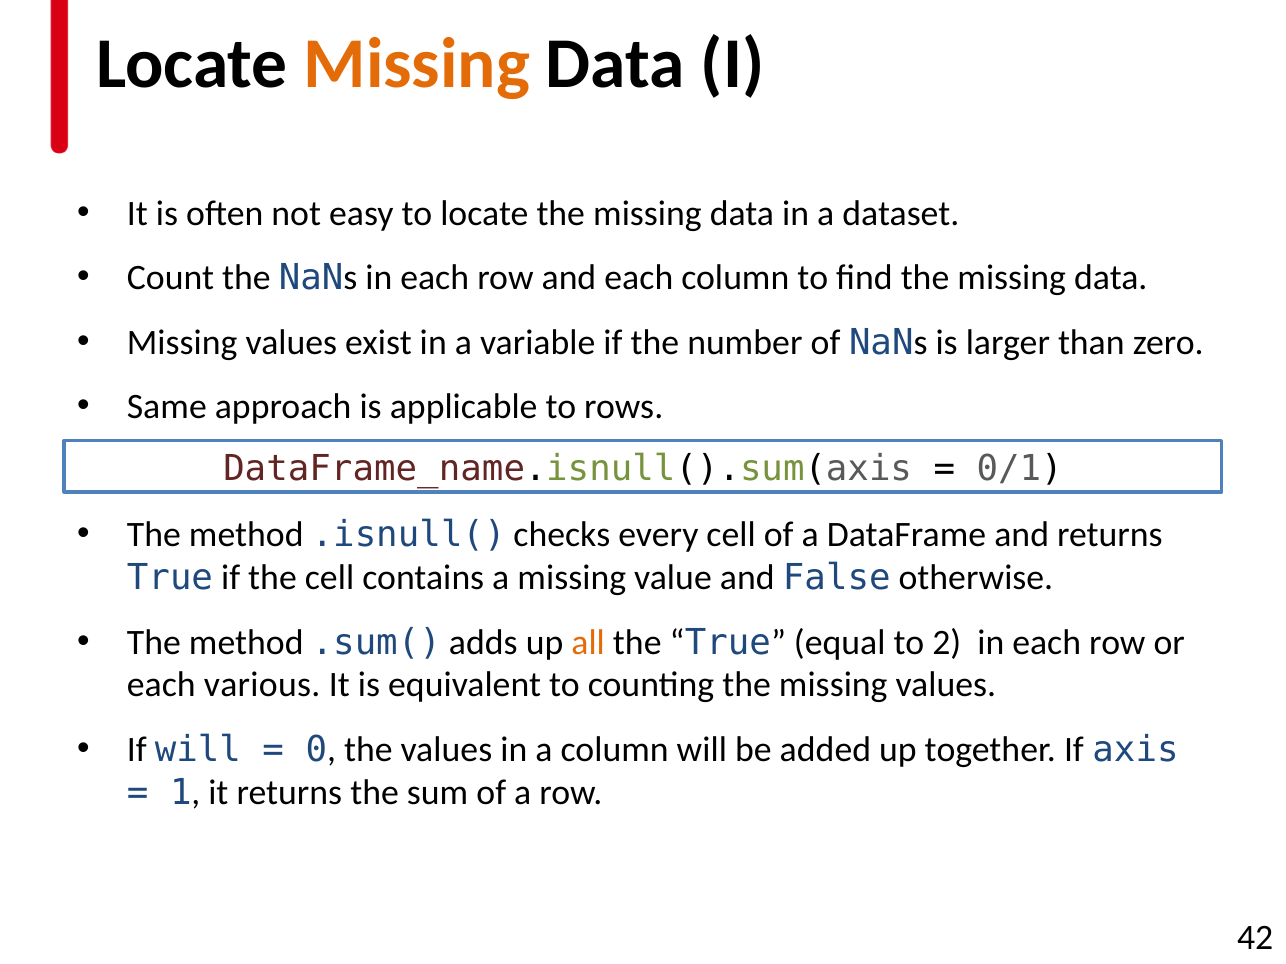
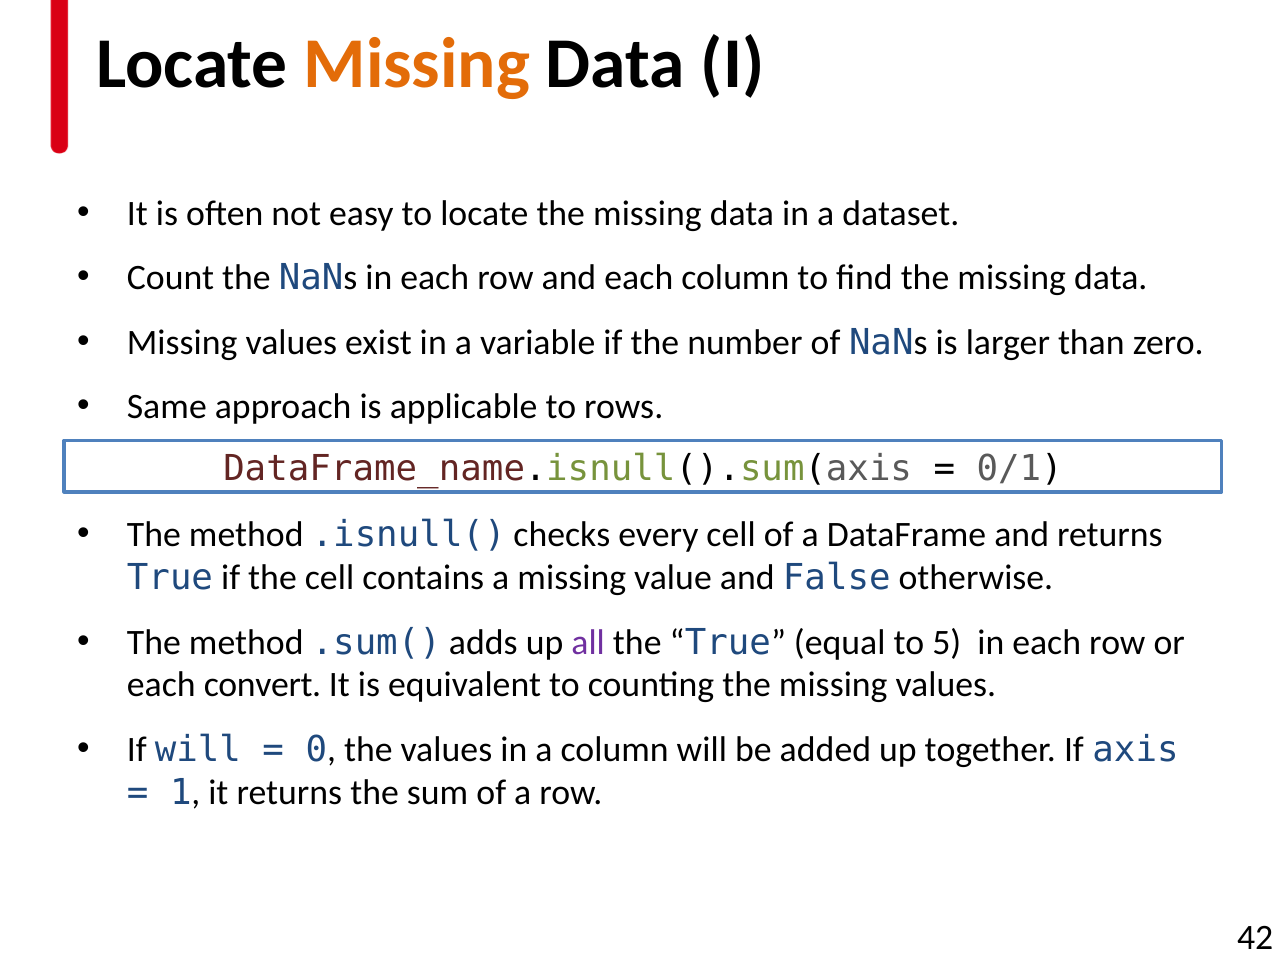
all colour: orange -> purple (588, 643)
2: 2 -> 5 (947, 643)
various: various -> convert (262, 686)
